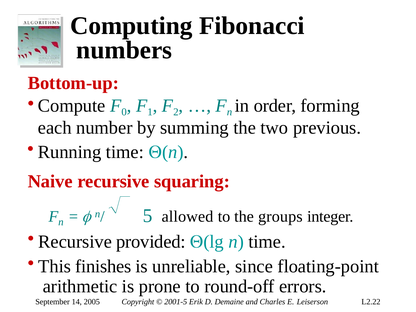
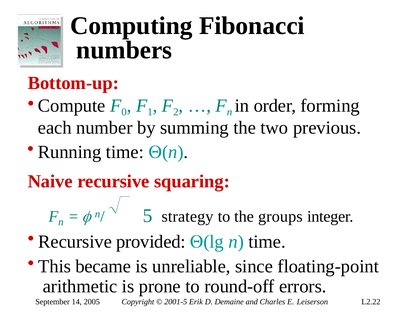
allowed: allowed -> strategy (187, 217)
finishes: finishes -> became (103, 266)
